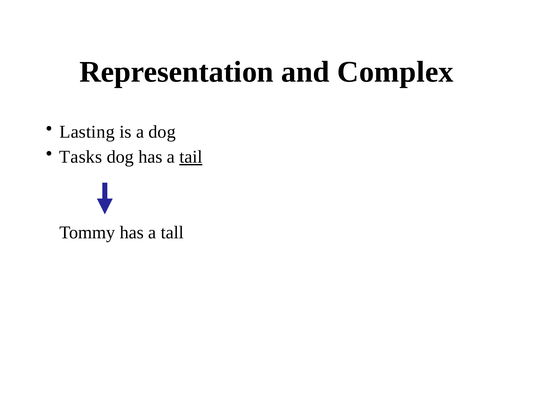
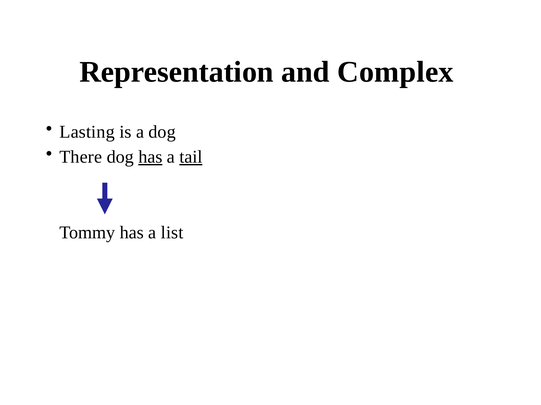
Tasks: Tasks -> There (81, 157)
has underline: none -> present (150, 157)
tall: tall -> list (172, 233)
